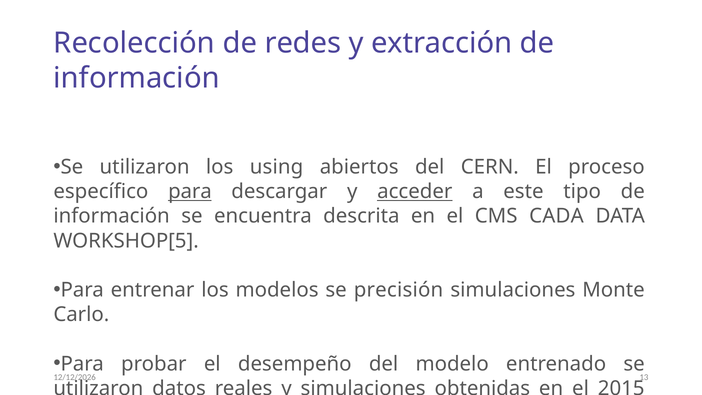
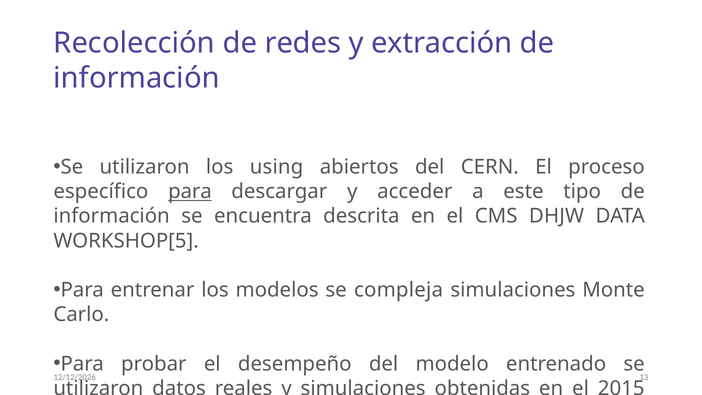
acceder underline: present -> none (415, 192)
CADA: CADA -> DHJW (557, 216)
precisión: precisión -> compleja (399, 290)
